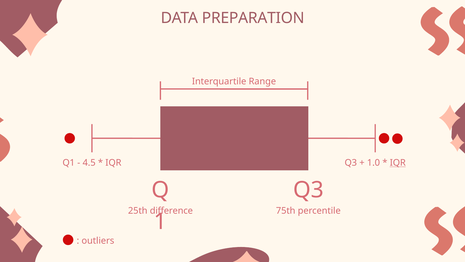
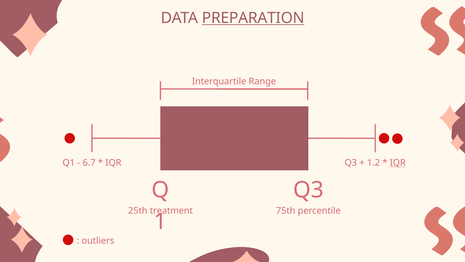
PREPARATION underline: none -> present (253, 18)
4.5: 4.5 -> 6.7 (89, 163)
1.0: 1.0 -> 1.2 (373, 163)
difference: difference -> treatment (171, 210)
